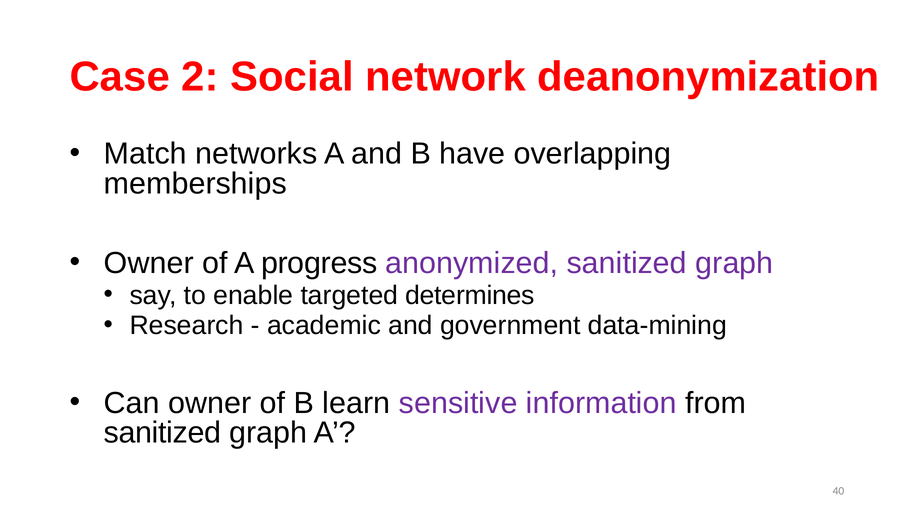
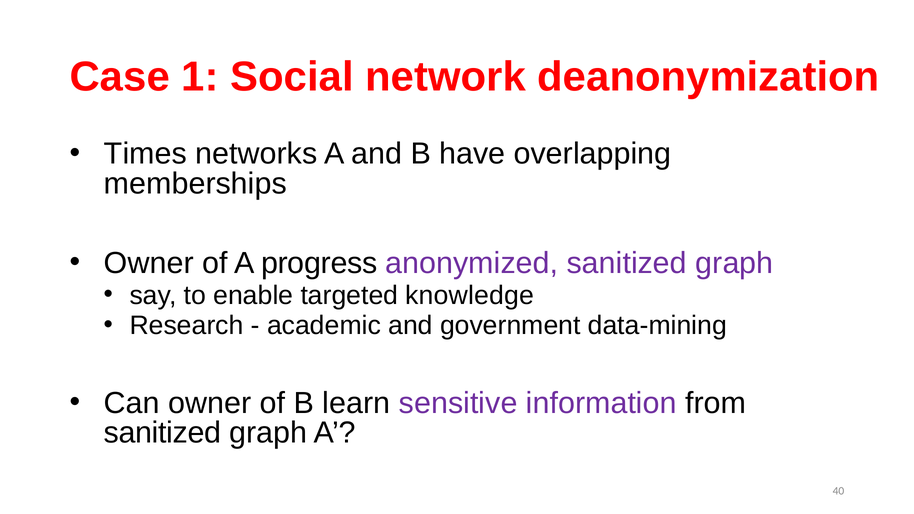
2: 2 -> 1 (200, 77)
Match: Match -> Times (145, 154)
determines: determines -> knowledge (470, 295)
